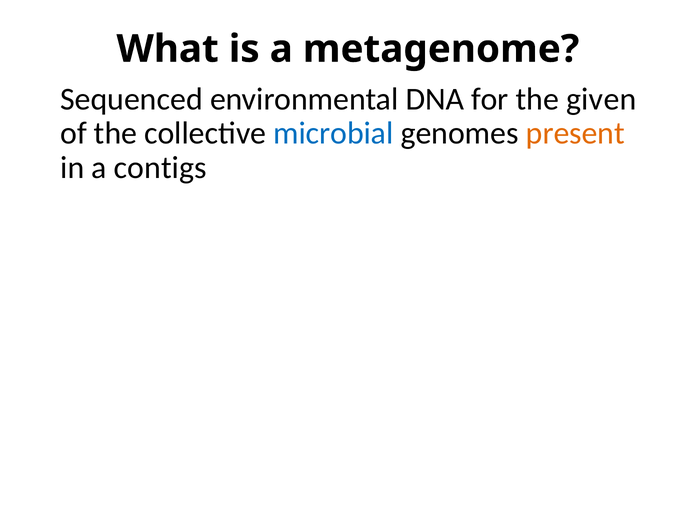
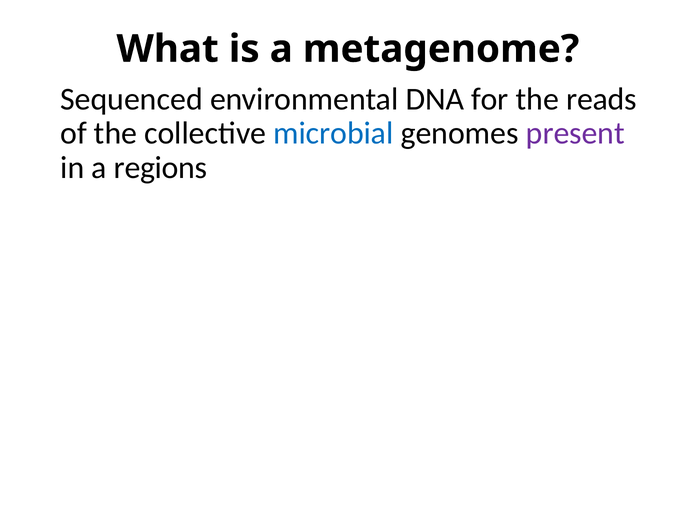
given: given -> reads (602, 99)
present colour: orange -> purple (575, 133)
contigs: contigs -> regions (161, 168)
